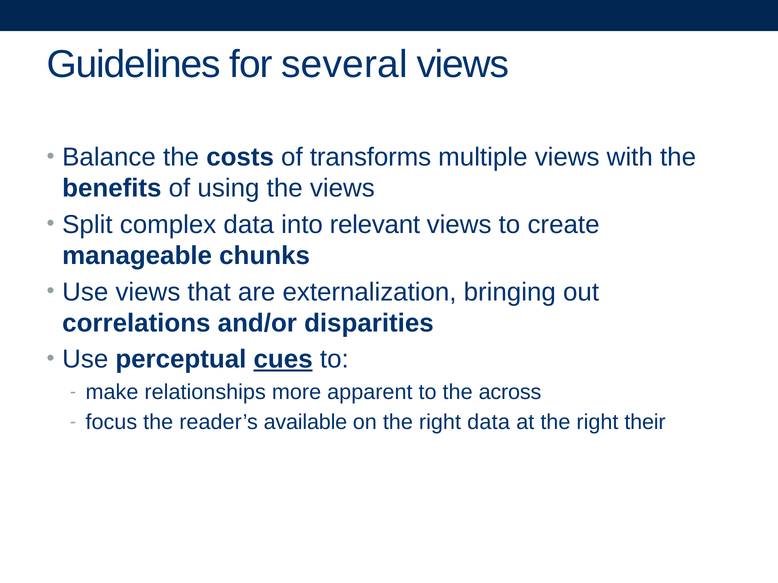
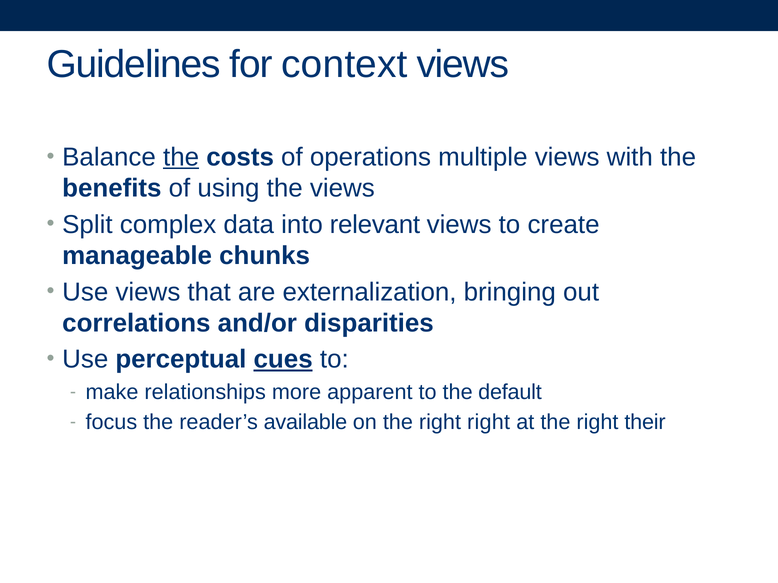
several: several -> context (345, 64)
the underline: none -> present (181, 157)
transforms: transforms -> operations (370, 157)
across: across -> default (510, 392)
right data: data -> right (489, 422)
